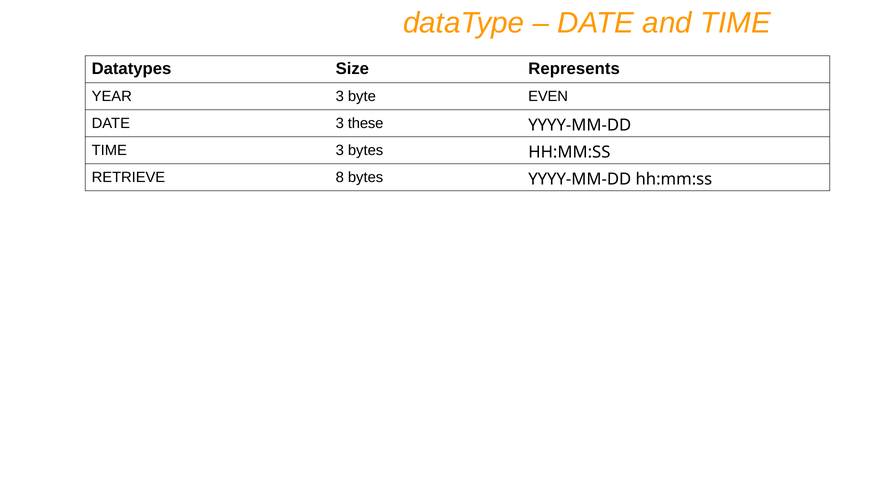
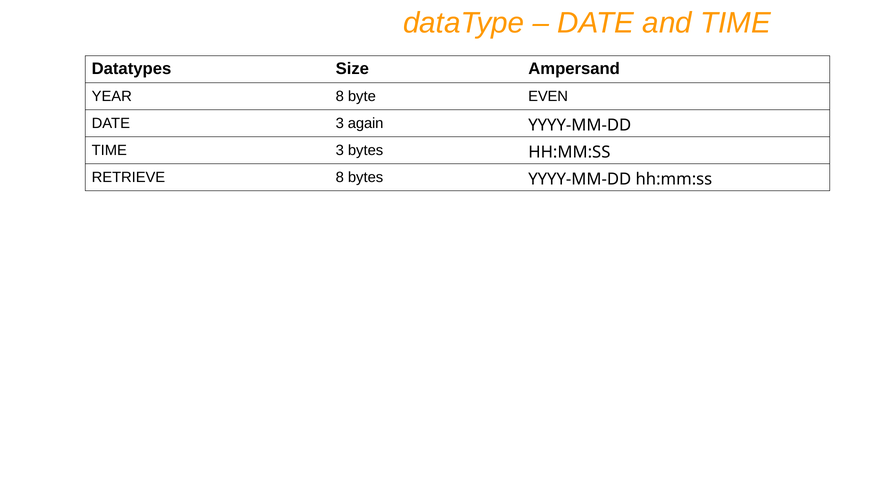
Represents: Represents -> Ampersand (574, 69)
YEAR 3: 3 -> 8 (340, 97)
these: these -> again (366, 124)
